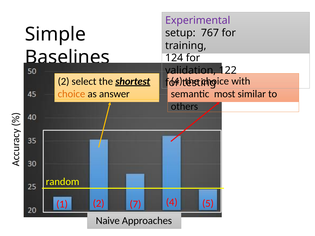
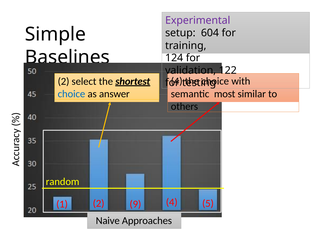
767: 767 -> 604 (210, 33)
choice colour: orange -> blue (71, 94)
2 7: 7 -> 9 (135, 204)
